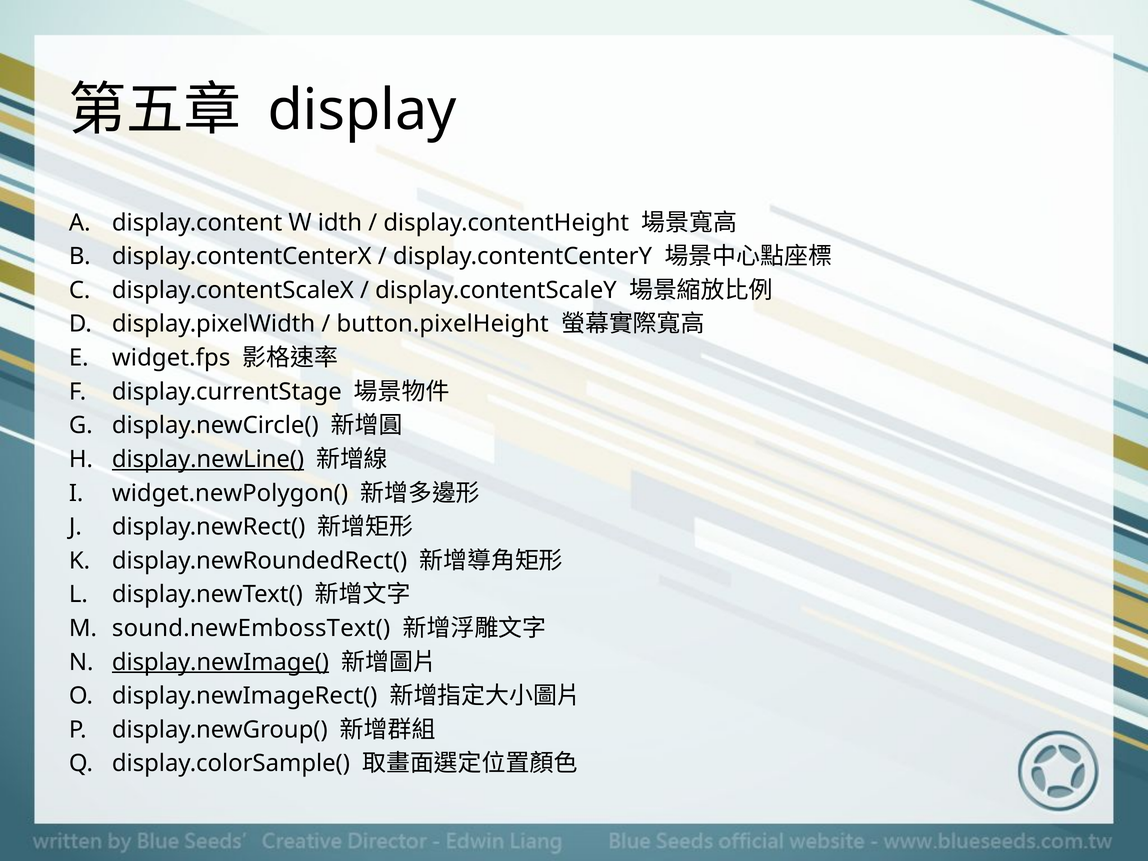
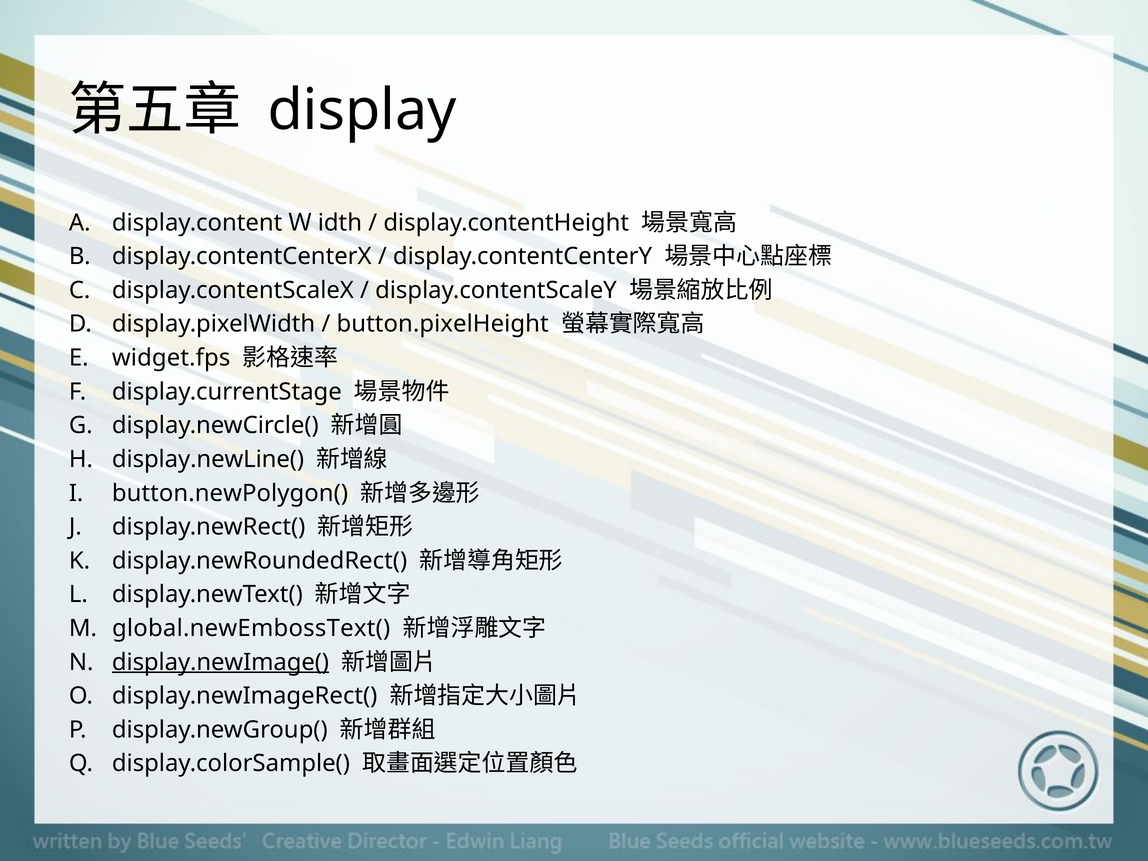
display.newLine( underline: present -> none (208, 459)
widget.newPolygon(: widget.newPolygon( -> button.newPolygon( (230, 493)
sound.newEmbossText(: sound.newEmbossText( -> global.newEmbossText( (251, 628)
